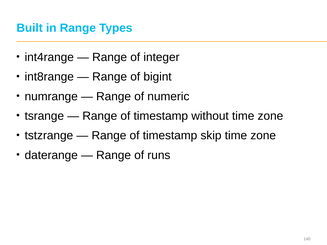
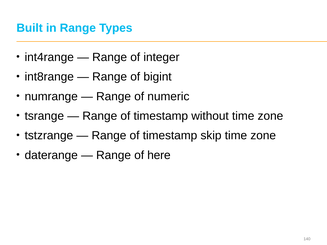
runs: runs -> here (159, 155)
